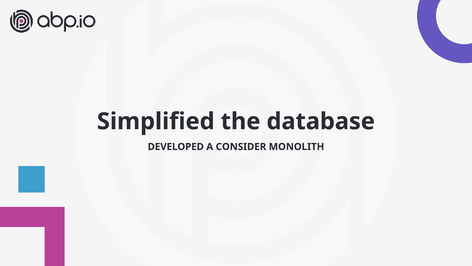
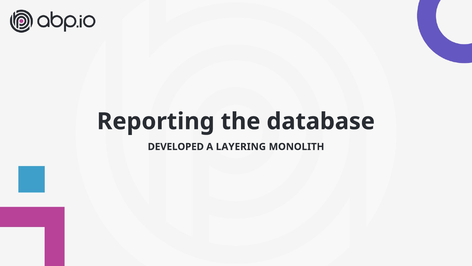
Simplified: Simplified -> Reporting (156, 121)
CONSIDER: CONSIDER -> LAYERING (241, 146)
